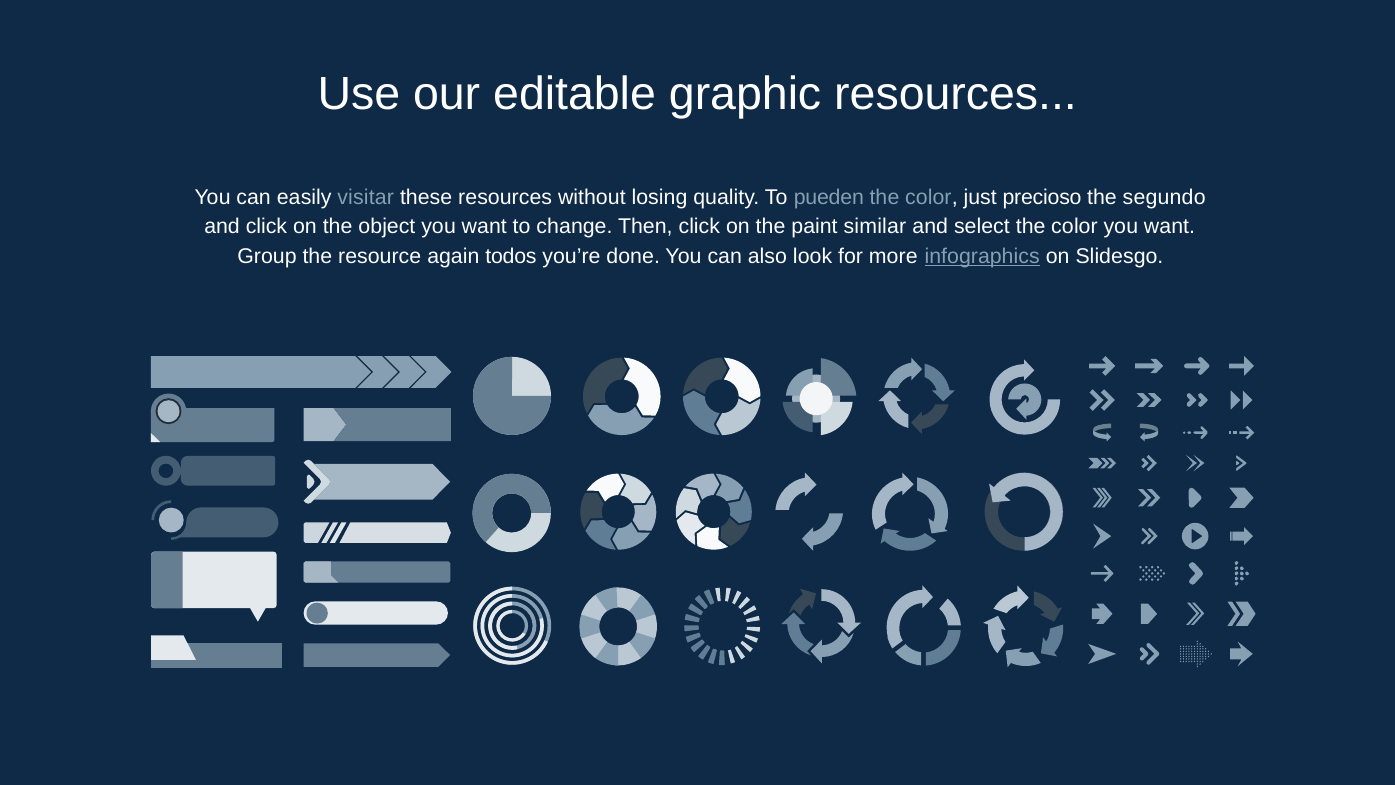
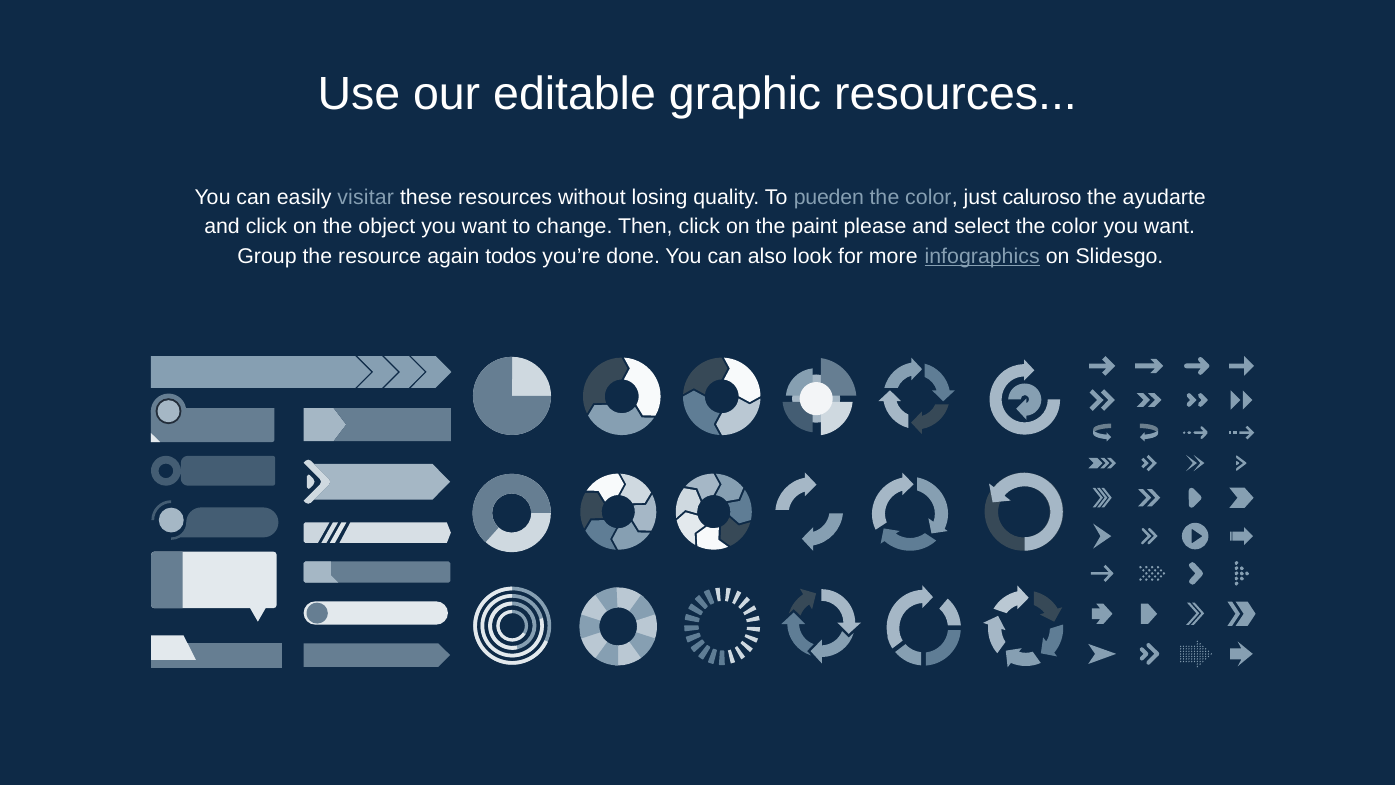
precioso: precioso -> caluroso (1042, 197)
segundo: segundo -> ayudarte (1164, 197)
similar: similar -> please (875, 226)
